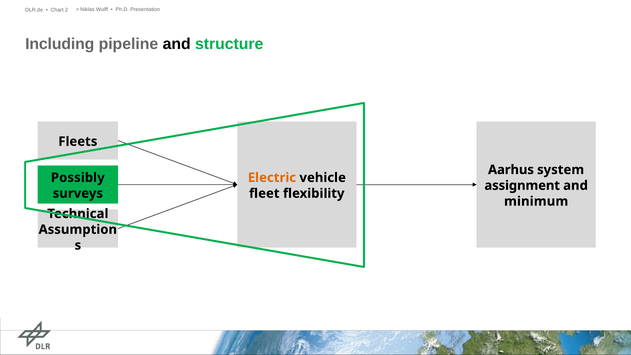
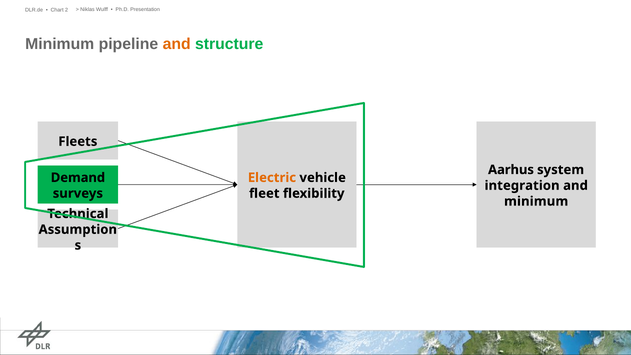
Including: Including -> Minimum (60, 44)
and colour: black -> orange (177, 44)
Possibly: Possibly -> Demand (78, 178)
assignment: assignment -> integration (522, 185)
